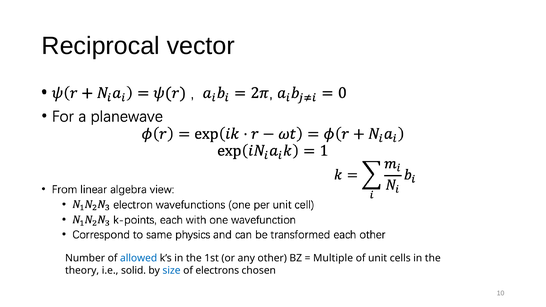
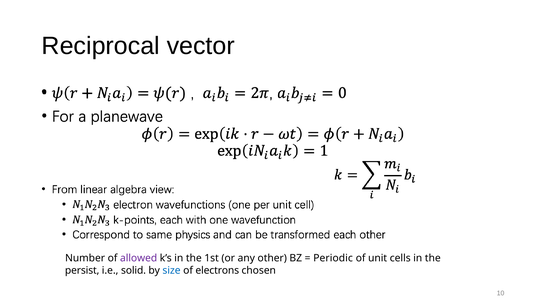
allowed colour: blue -> purple (139, 258)
Multiple: Multiple -> Periodic (333, 258)
theory: theory -> persist (82, 271)
